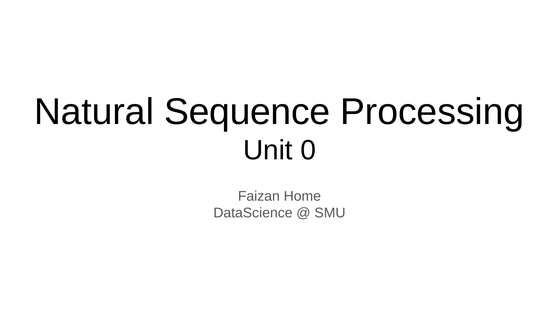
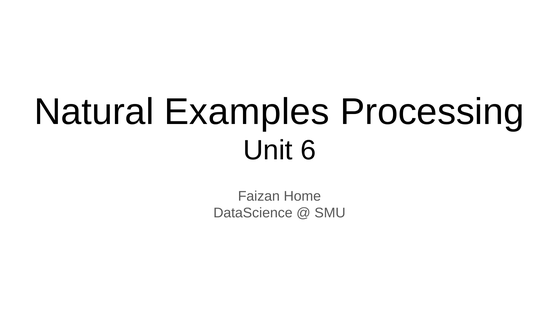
Sequence: Sequence -> Examples (247, 112)
0: 0 -> 6 (308, 151)
